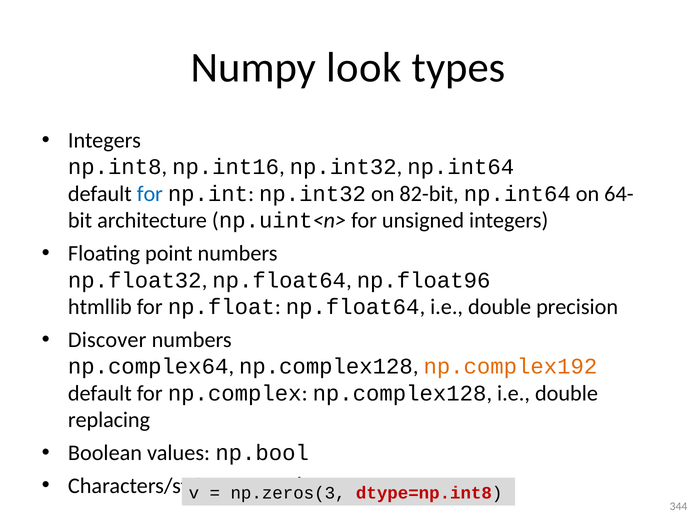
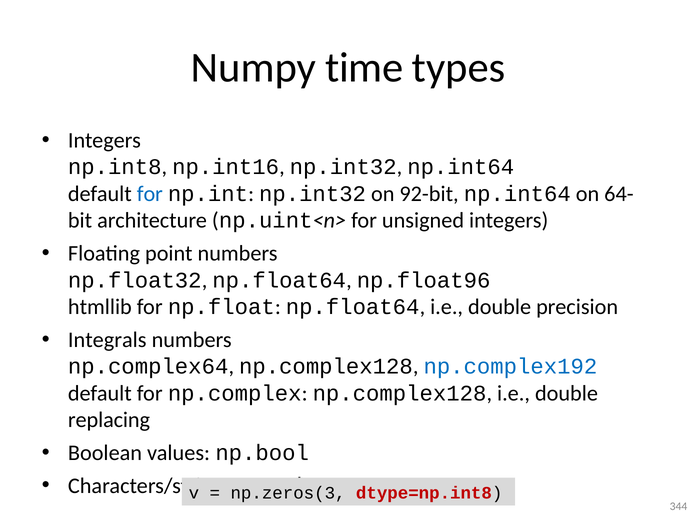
look: look -> time (364, 67)
82-bit: 82-bit -> 92-bit (429, 194)
Discover: Discover -> Integrals (107, 340)
np.complex192 colour: orange -> blue (510, 366)
